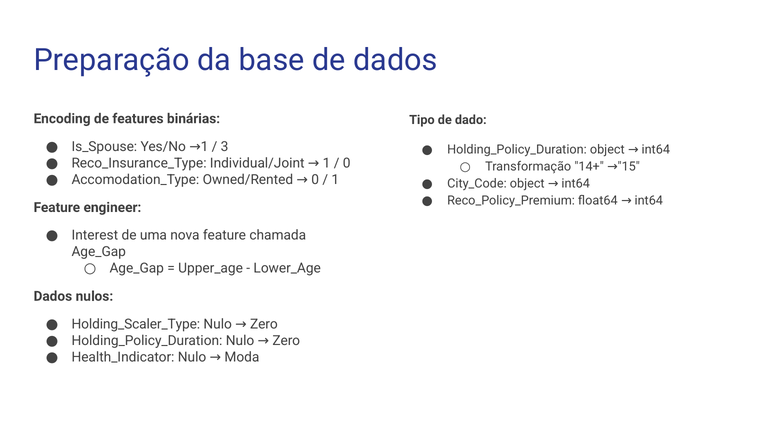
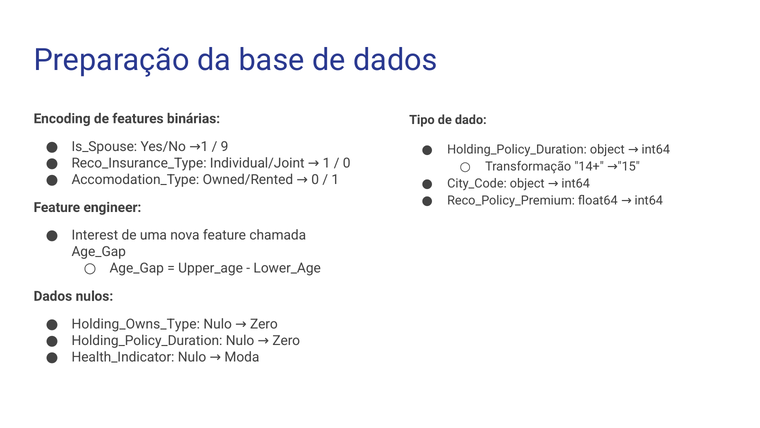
3: 3 -> 9 (225, 146)
Holding_Scaler_Type: Holding_Scaler_Type -> Holding_Owns_Type (136, 324)
